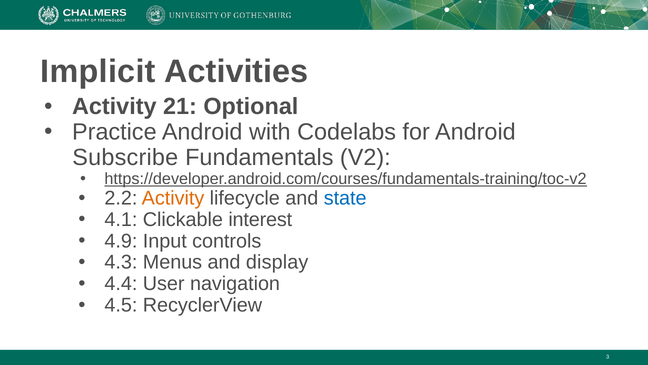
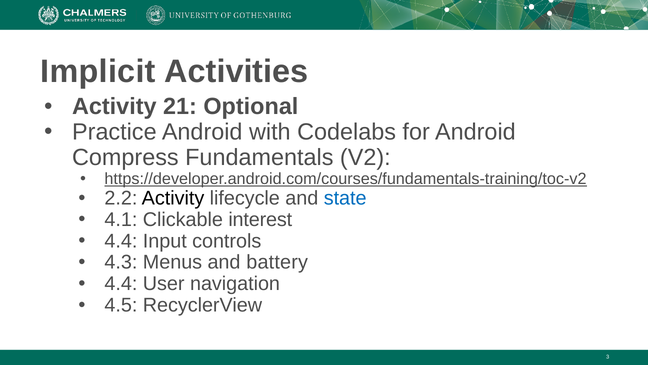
Subscribe: Subscribe -> Compress (125, 157)
Activity colour: orange -> black (173, 198)
4.9: 4.9 -> 4.4 (121, 241)
display: display -> battery (277, 262)
